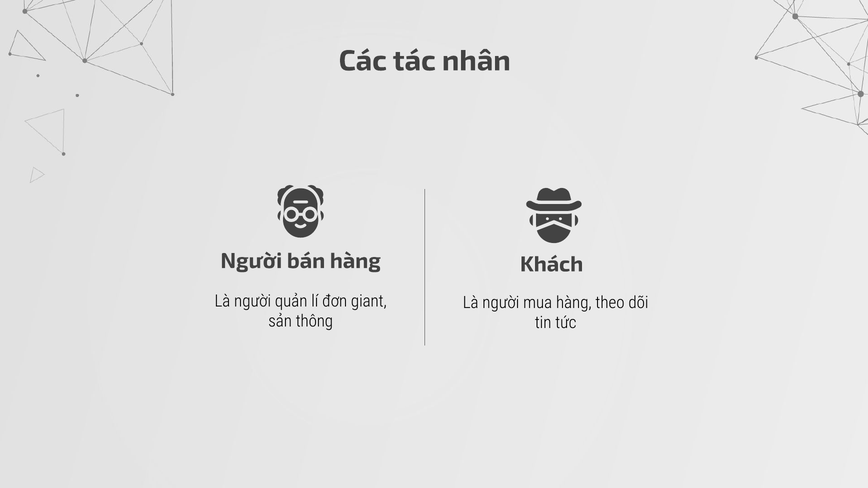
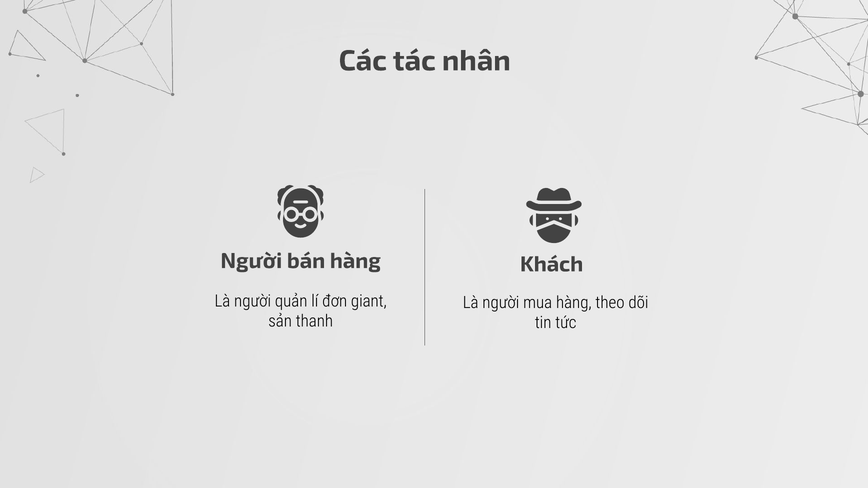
thông: thông -> thanh (314, 322)
